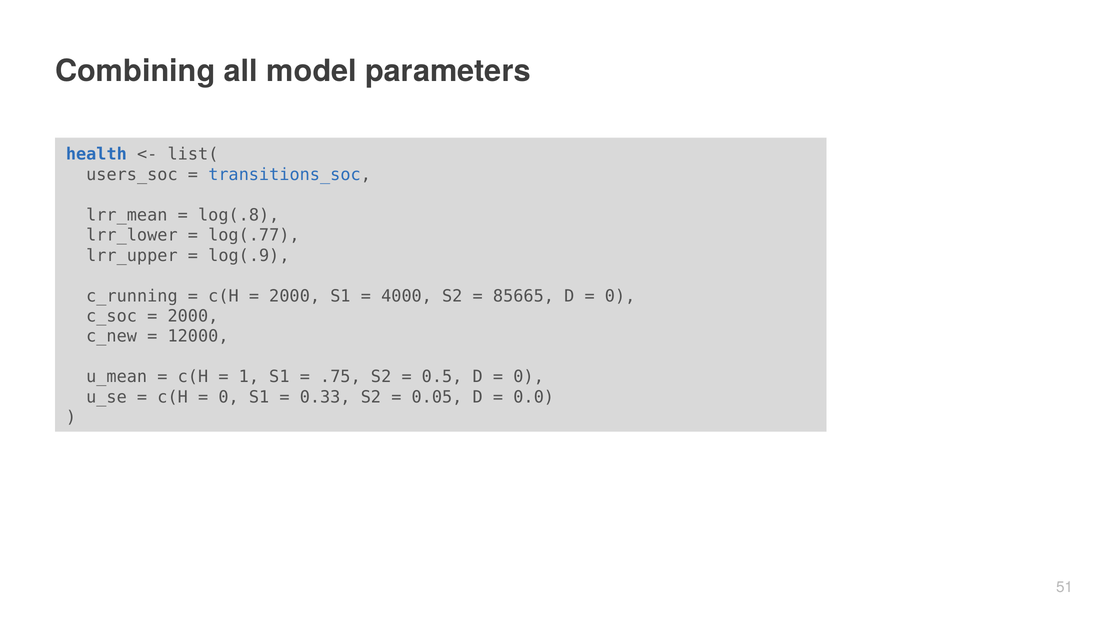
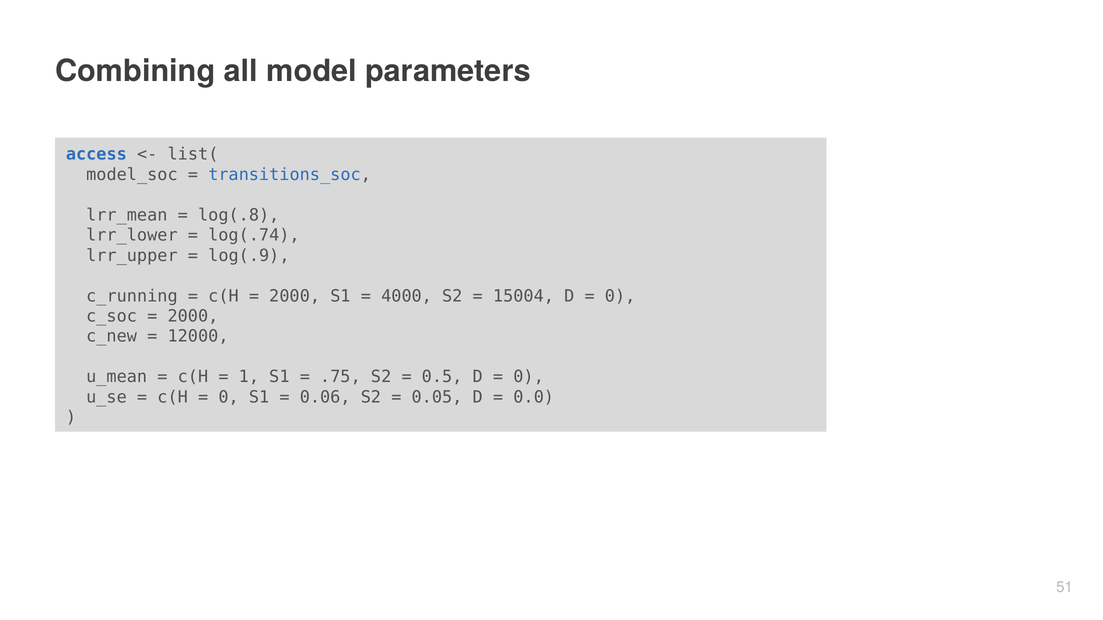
health: health -> access (96, 155)
users_soc: users_soc -> model_soc (132, 175)
log(.77: log(.77 -> log(.74 (254, 235)
85665: 85665 -> 15004 (523, 296)
0.33: 0.33 -> 0.06 (325, 397)
